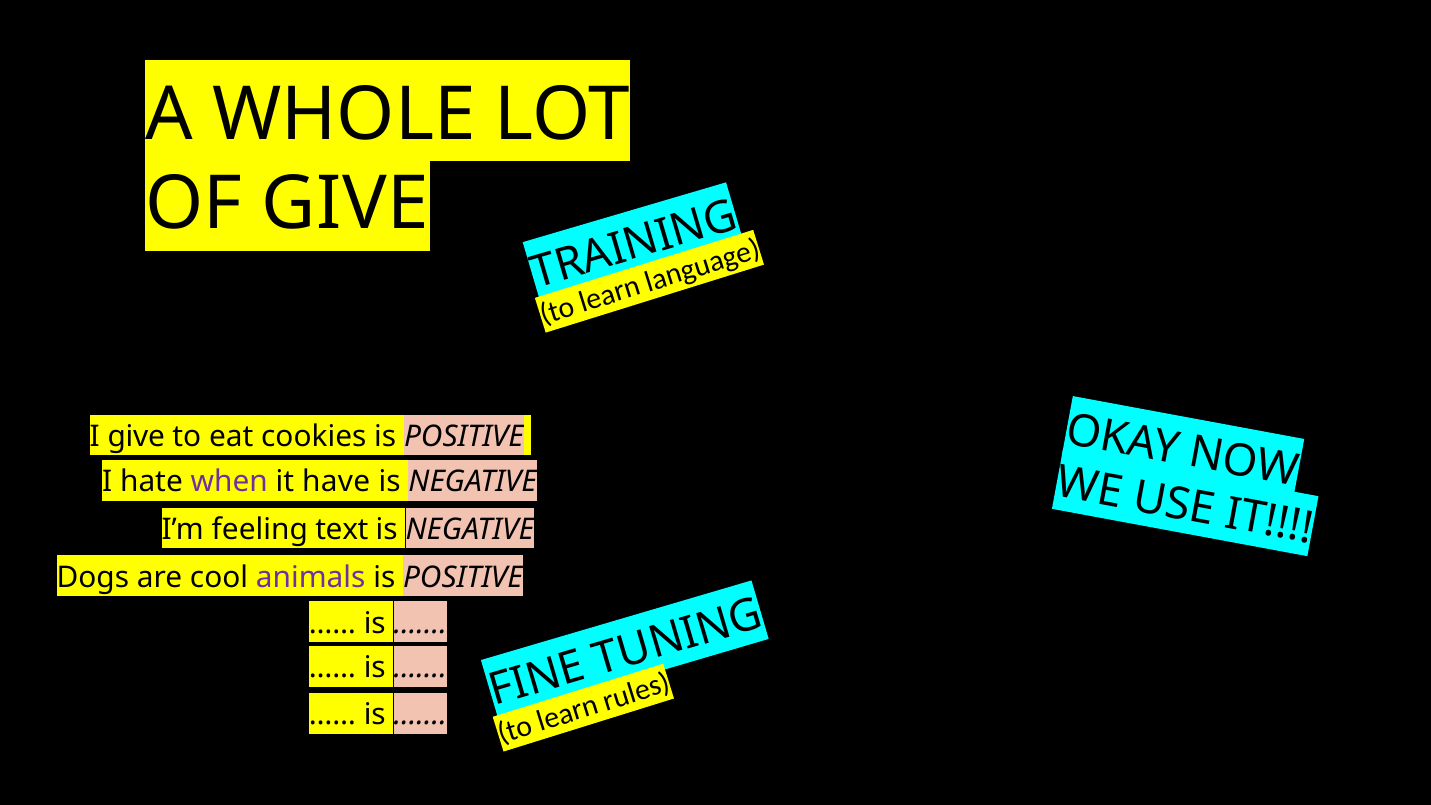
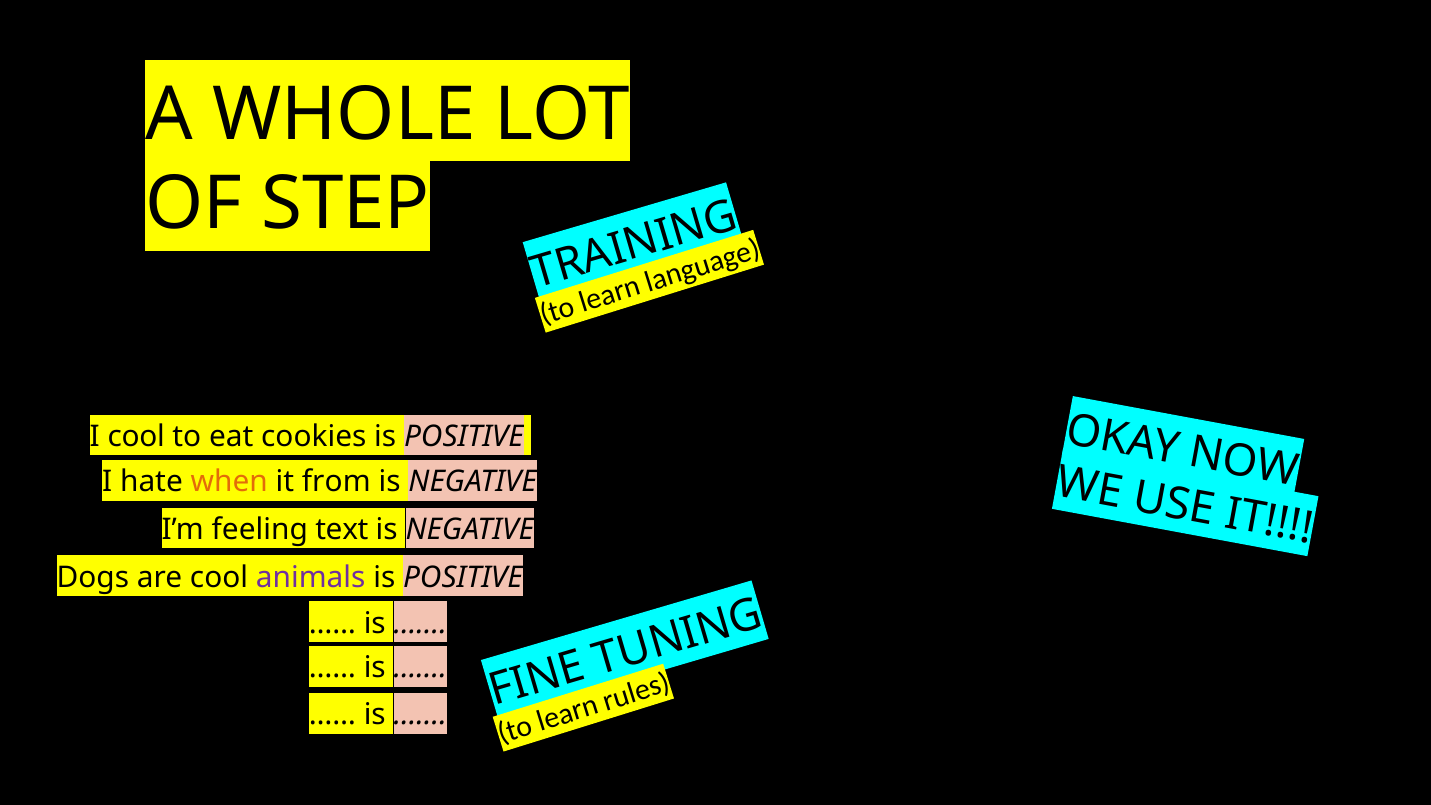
OF GIVE: GIVE -> STEP (346, 204)
I give: give -> cool (136, 437)
when colour: purple -> orange (229, 482)
have: have -> from (336, 482)
